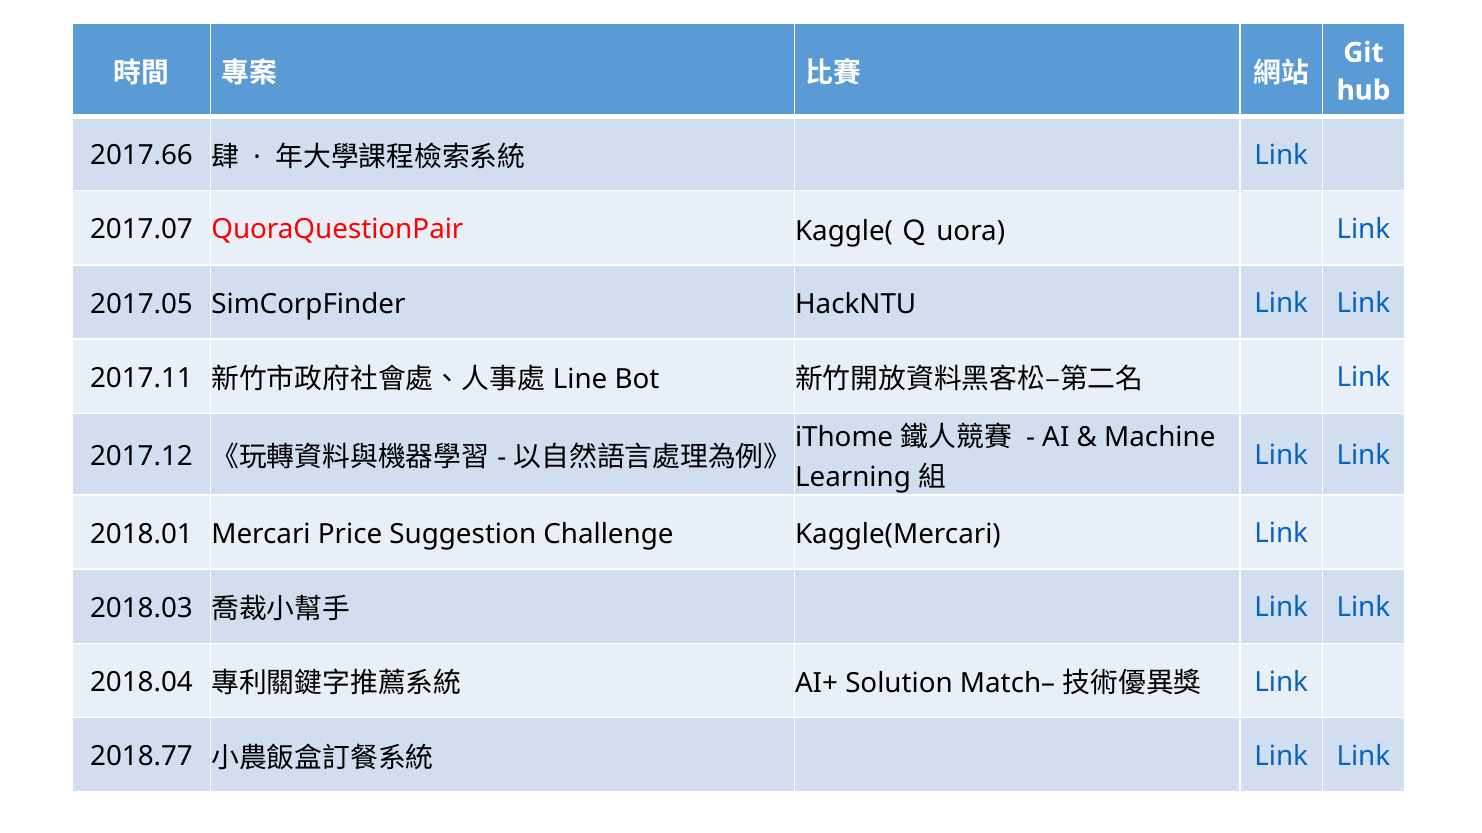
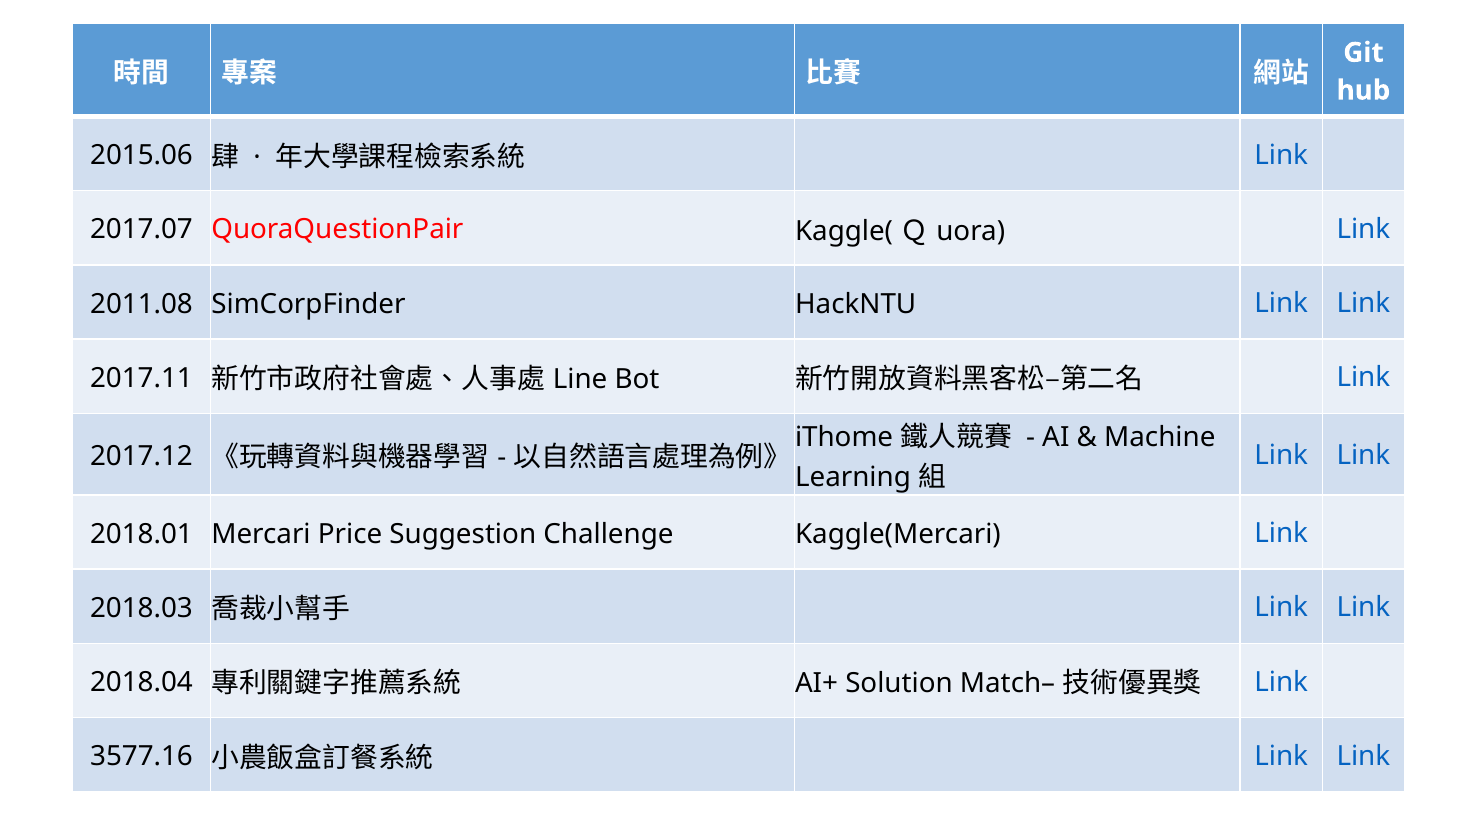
2017.66: 2017.66 -> 2015.06 (142, 156)
2017.05: 2017.05 -> 2011.08 (142, 304)
2018.77: 2018.77 -> 3577.16 (142, 757)
